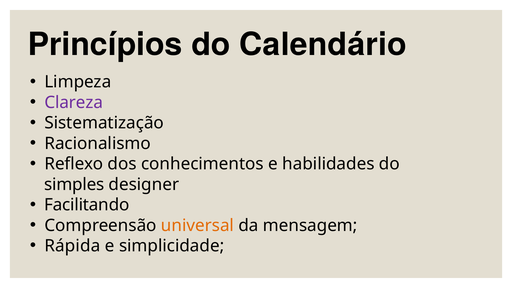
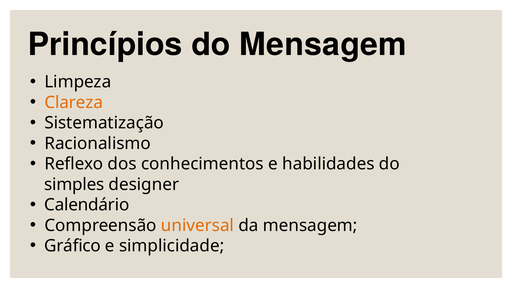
do Calendário: Calendário -> Mensagem (323, 44)
Clareza colour: purple -> orange (74, 103)
Facilitando: Facilitando -> Calendário (87, 205)
Rápida: Rápida -> Gráfico (73, 246)
